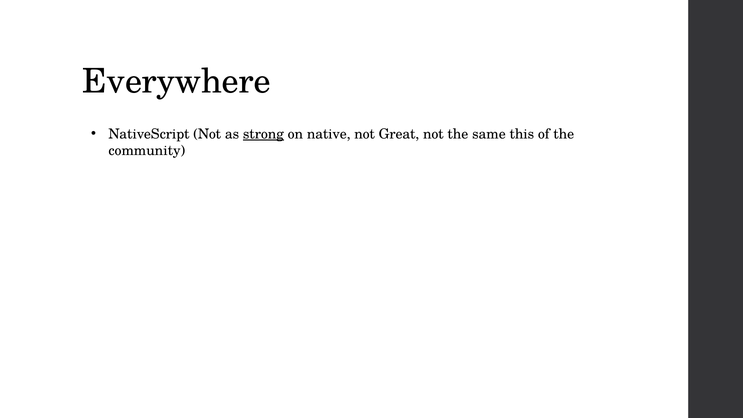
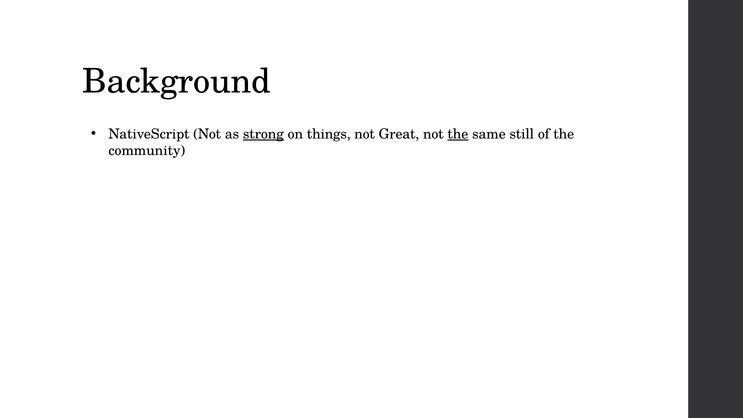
Everywhere: Everywhere -> Background (177, 82)
native: native -> things (329, 134)
the underline: none -> present (458, 134)
this: this -> still (522, 134)
